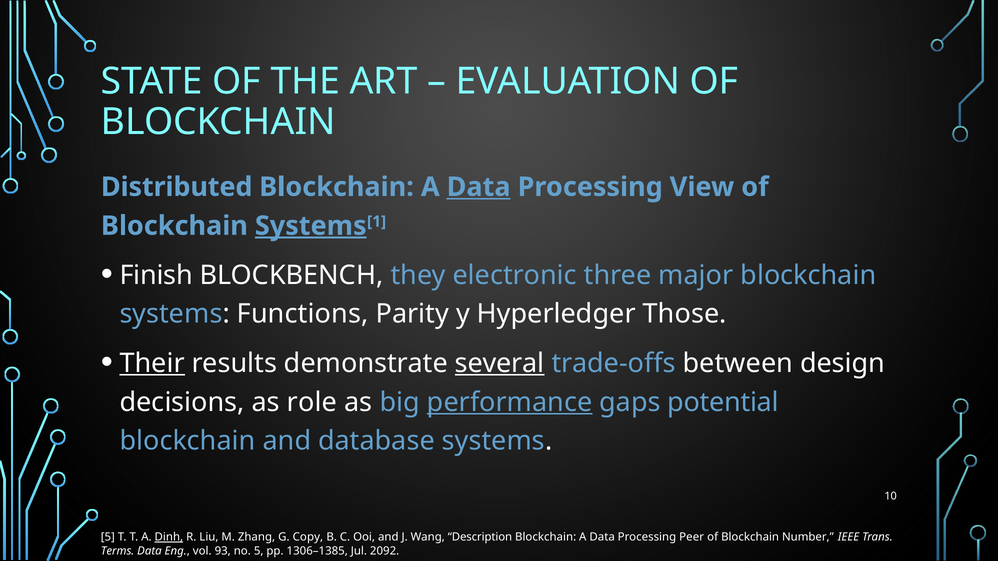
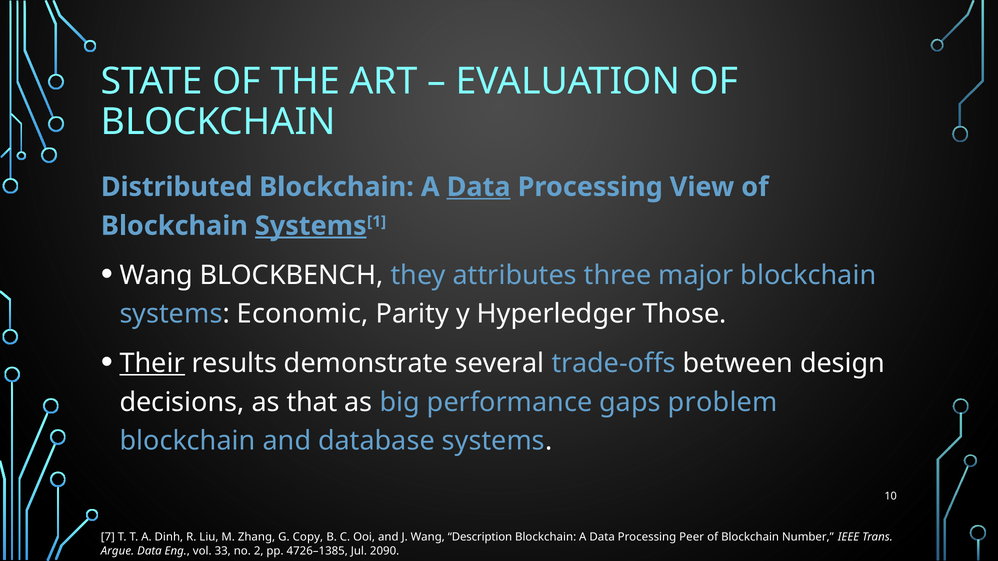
Finish: Finish -> Wang (156, 275)
electronic: electronic -> attributes (515, 275)
Functions: Functions -> Economic (303, 314)
several underline: present -> none (500, 364)
role: role -> that (312, 402)
performance underline: present -> none (510, 402)
potential: potential -> problem (723, 402)
5: 5 -> 7 (108, 537)
Dinh underline: present -> none (169, 537)
Terms: Terms -> Argue (117, 551)
93: 93 -> 33 (223, 551)
no 5: 5 -> 2 (259, 551)
1306–1385: 1306–1385 -> 4726–1385 (317, 551)
2092: 2092 -> 2090 (385, 551)
